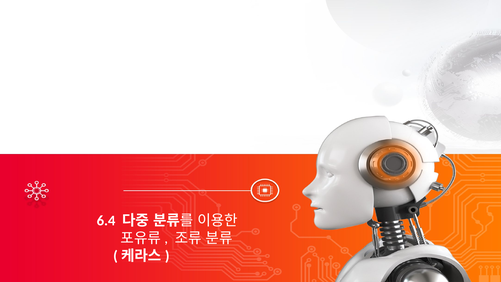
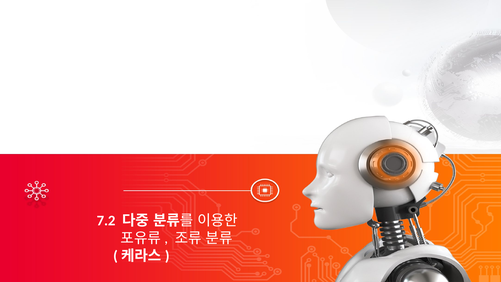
6.4: 6.4 -> 7.2 (106, 221)
